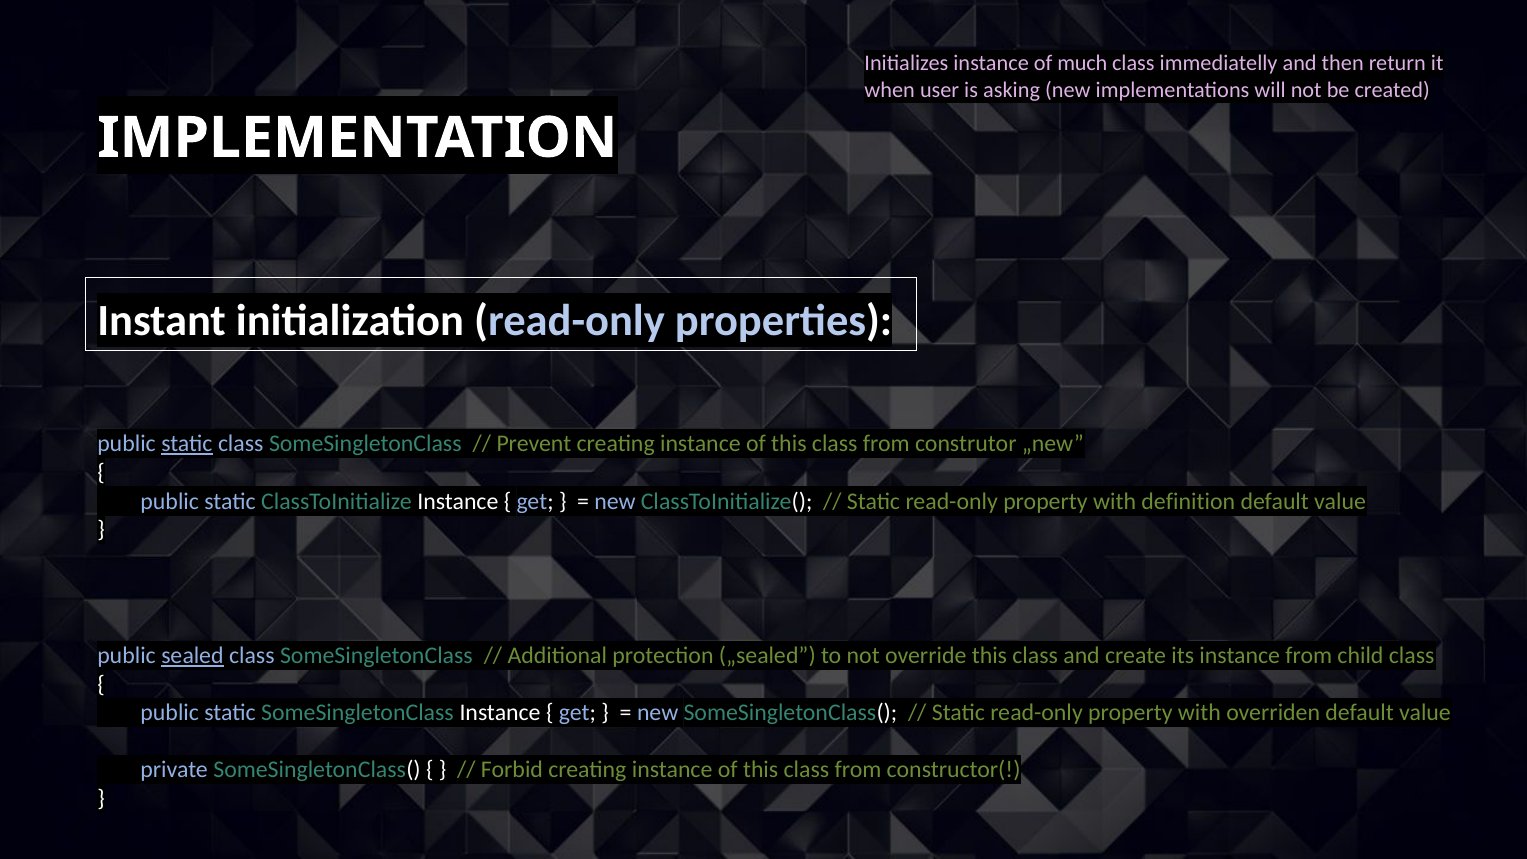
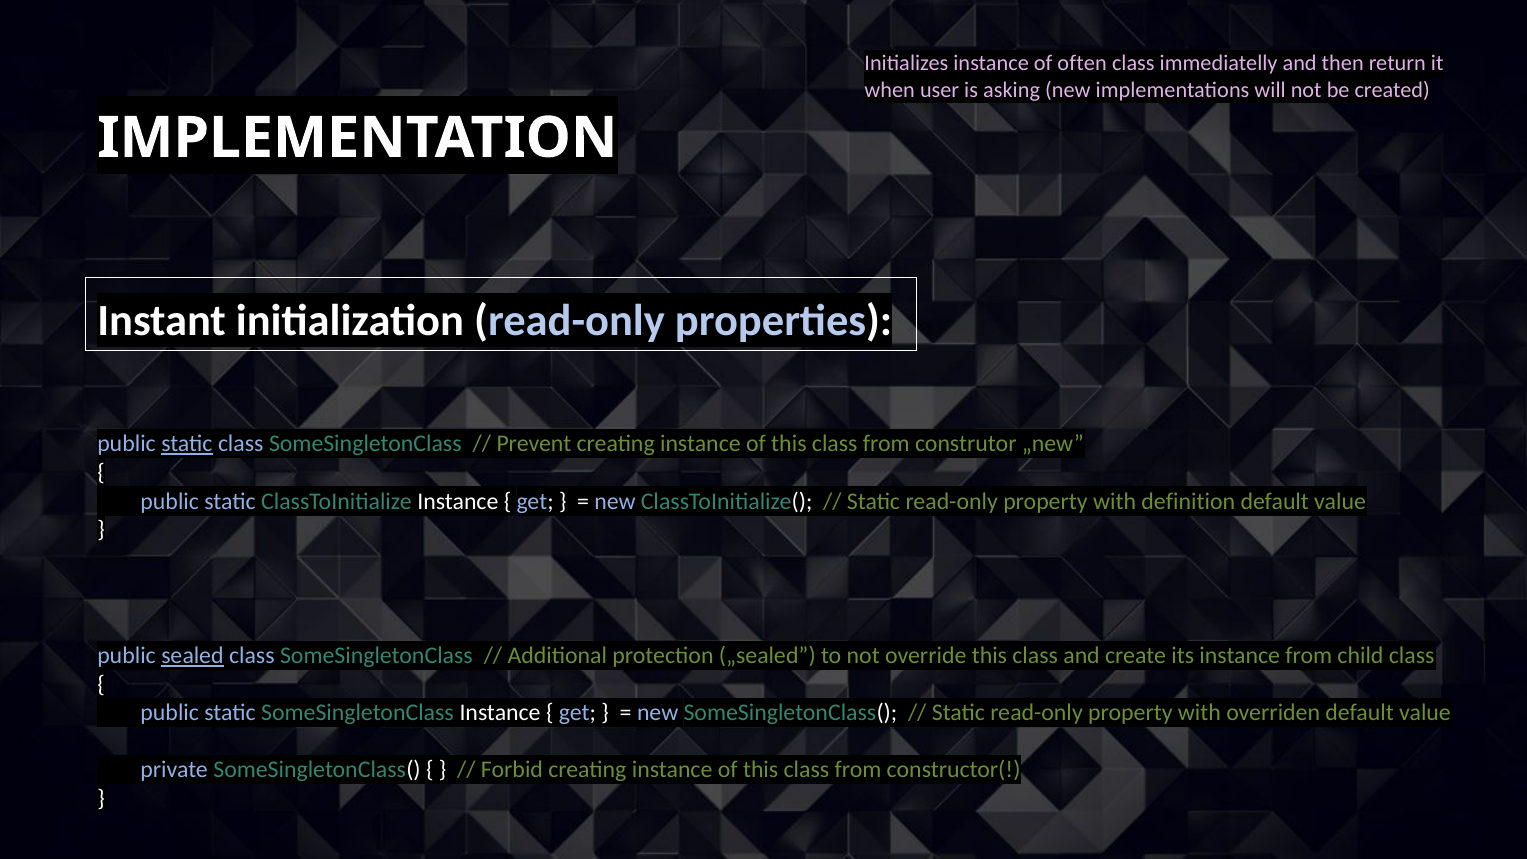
much: much -> often (1082, 63)
